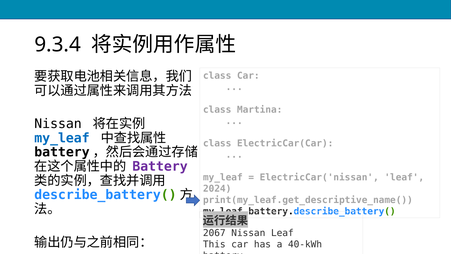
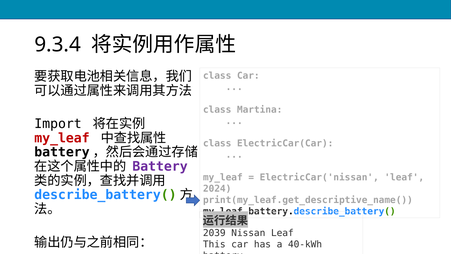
Nissan: Nissan -> Import (58, 124)
my_leaf colour: blue -> red (62, 138)
2067: 2067 -> 2039 (214, 233)
